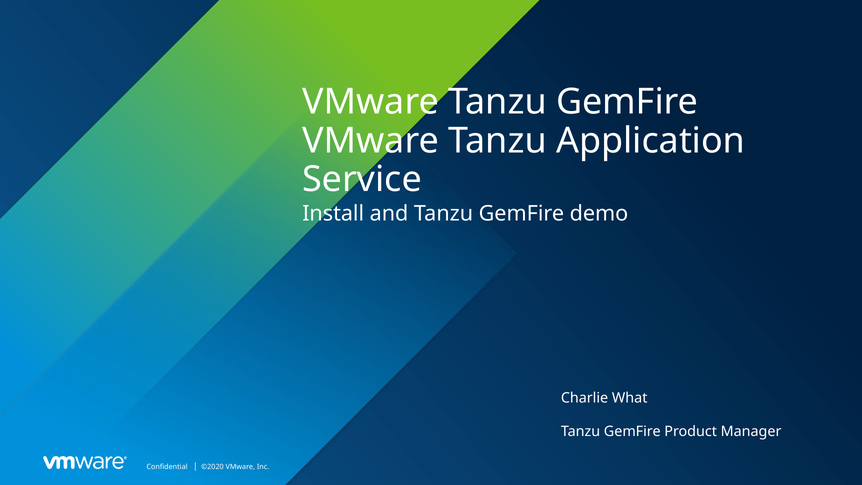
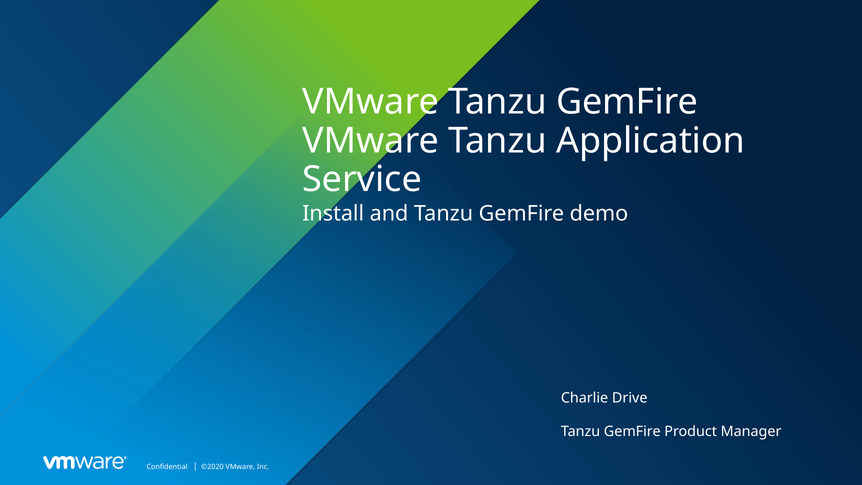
What: What -> Drive (630, 398)
